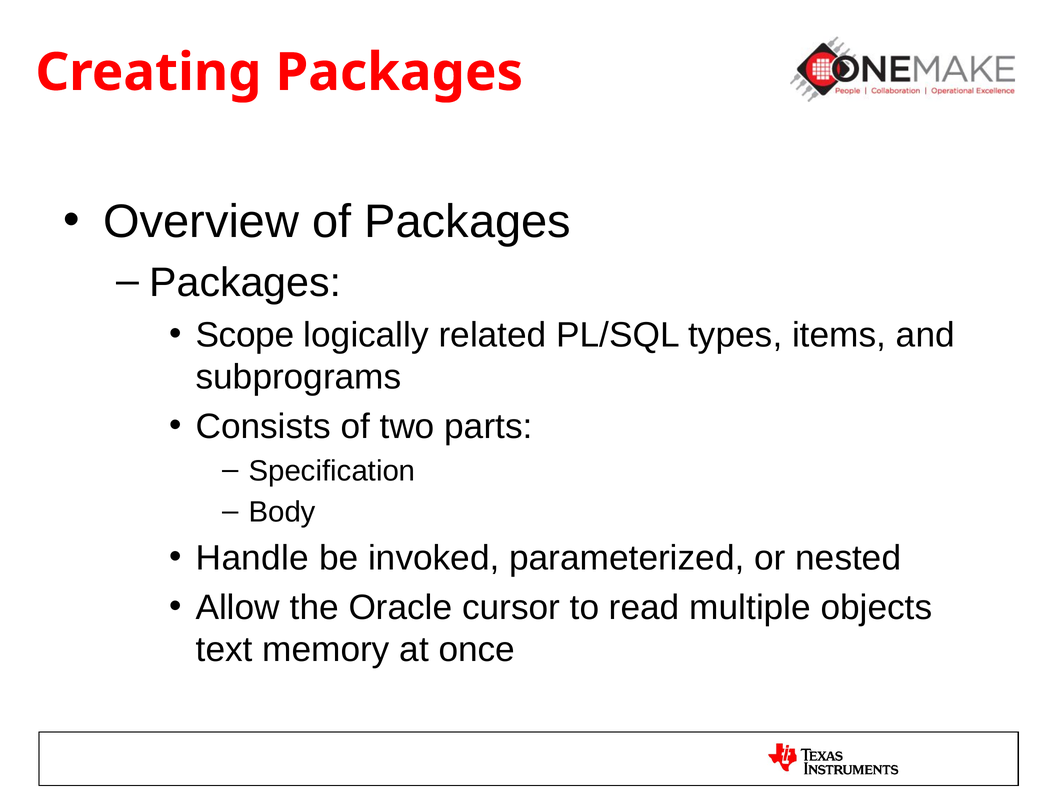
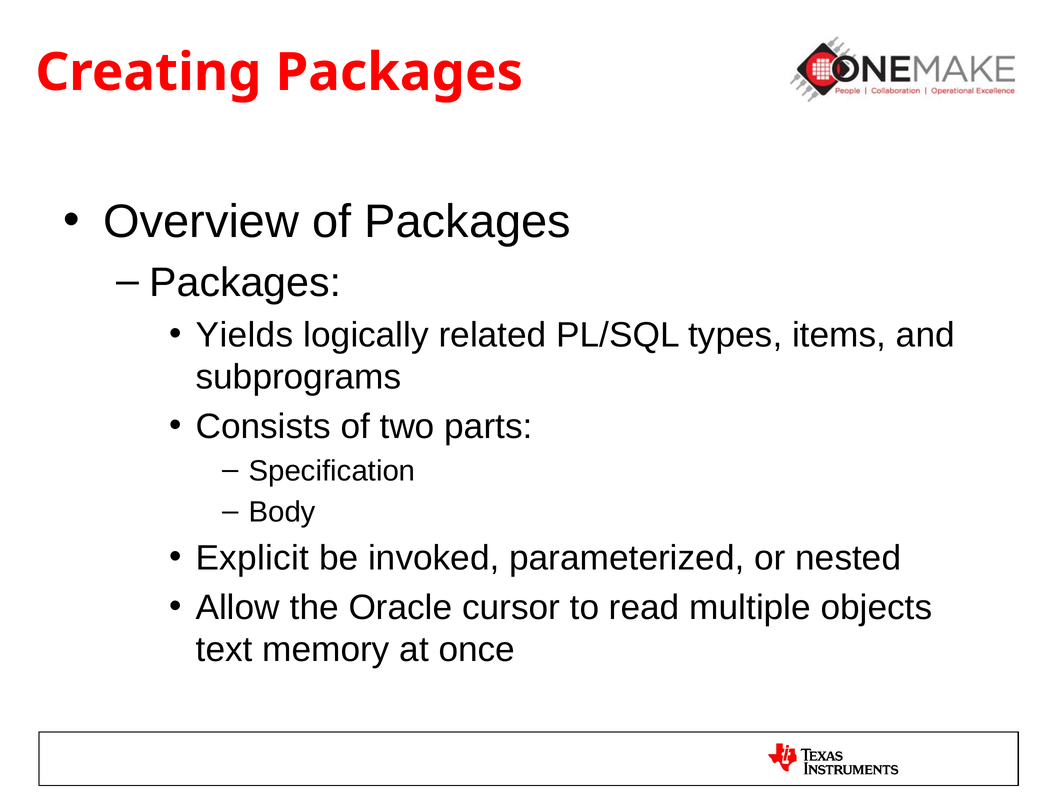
Scope: Scope -> Yields (245, 335)
Handle: Handle -> Explicit (252, 559)
